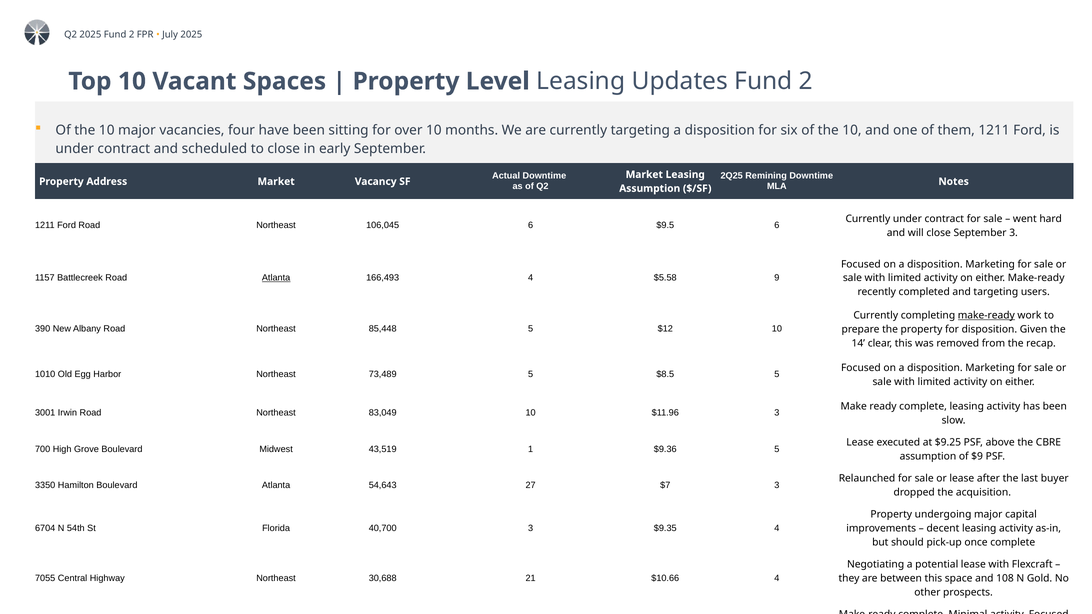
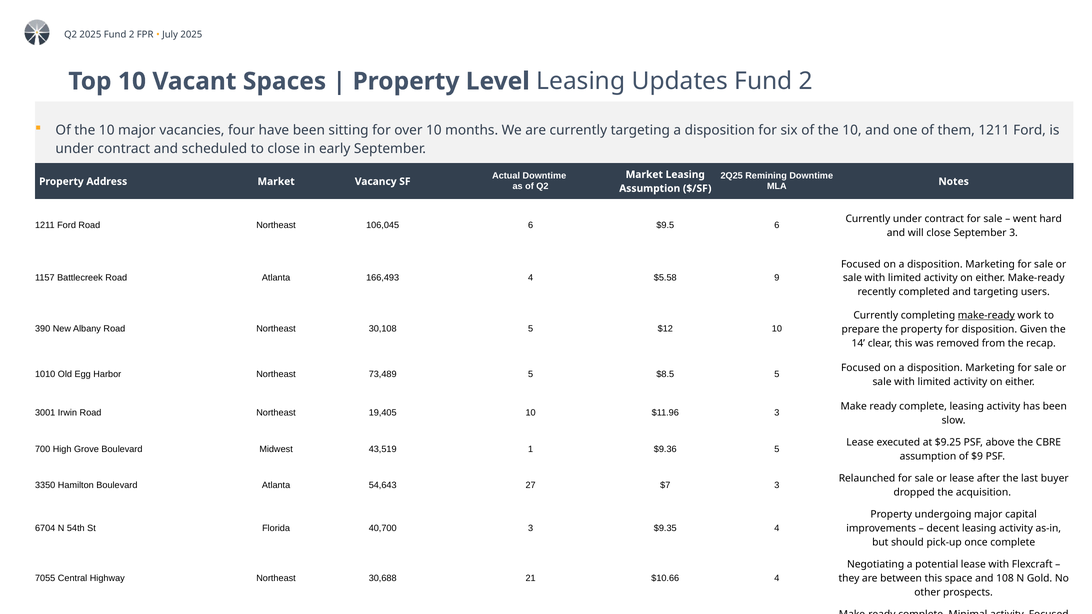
Atlanta underline: present -> none (276, 278)
85,448: 85,448 -> 30,108 (383, 329)
83,049: 83,049 -> 19,405 (383, 413)
